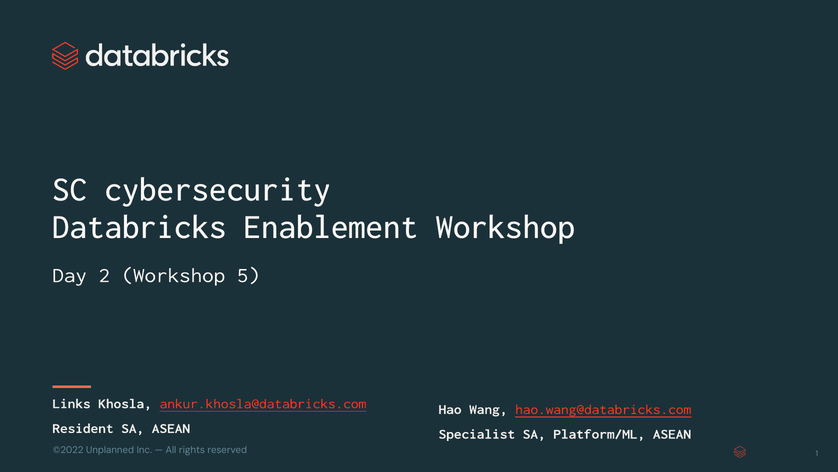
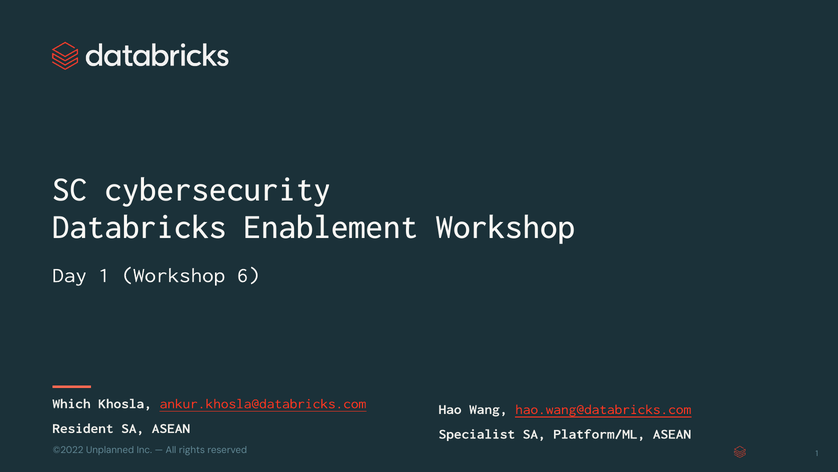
Day 2: 2 -> 1 (104, 275)
5: 5 -> 6 (248, 275)
Links: Links -> Which (71, 403)
